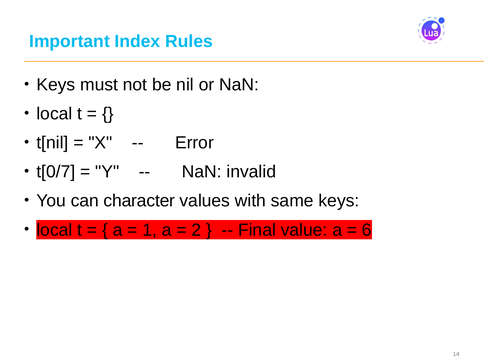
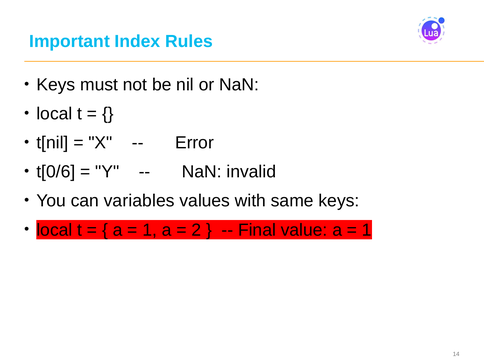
t[0/7: t[0/7 -> t[0/6 (56, 172)
character: character -> variables (139, 201)
6: 6 -> 1 (367, 230)
